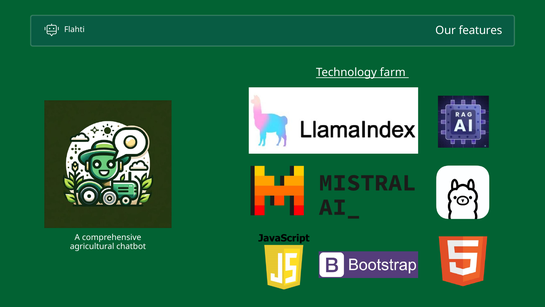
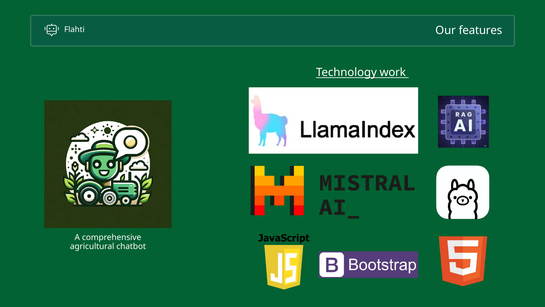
farm: farm -> work (393, 72)
